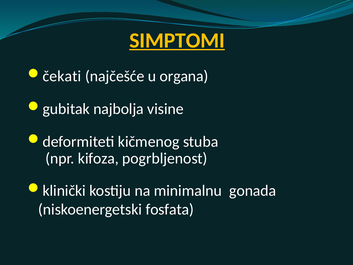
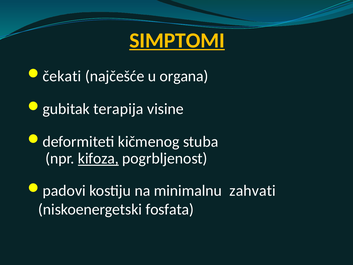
najbolja: najbolja -> terapija (118, 109)
kifoza underline: none -> present (98, 158)
klinički: klinički -> padovi (64, 190)
gonada: gonada -> zahvati (253, 190)
